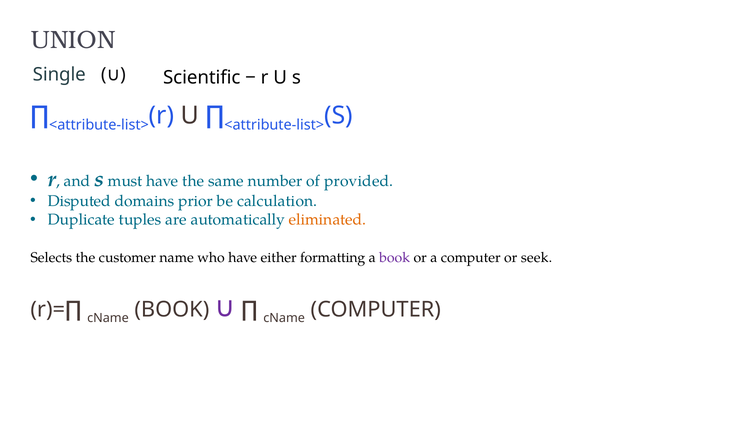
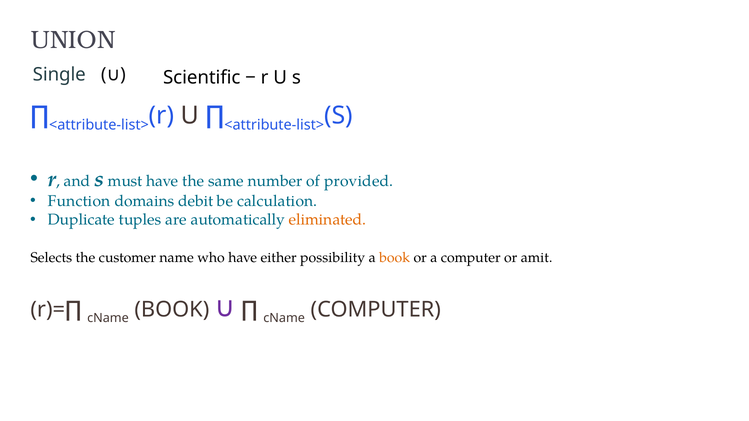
Disputed: Disputed -> Function (79, 201)
prior: prior -> debit (196, 201)
formatting: formatting -> possibility (333, 258)
book colour: purple -> orange (395, 258)
seek: seek -> amit (537, 258)
